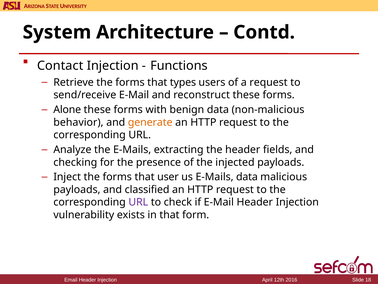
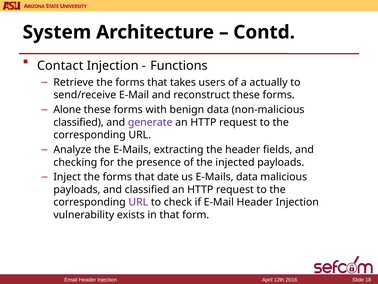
types: types -> takes (183, 82)
a request: request -> actually (269, 82)
behavior: behavior -> classified (79, 122)
generate colour: orange -> purple (150, 122)
user: user -> date (168, 177)
